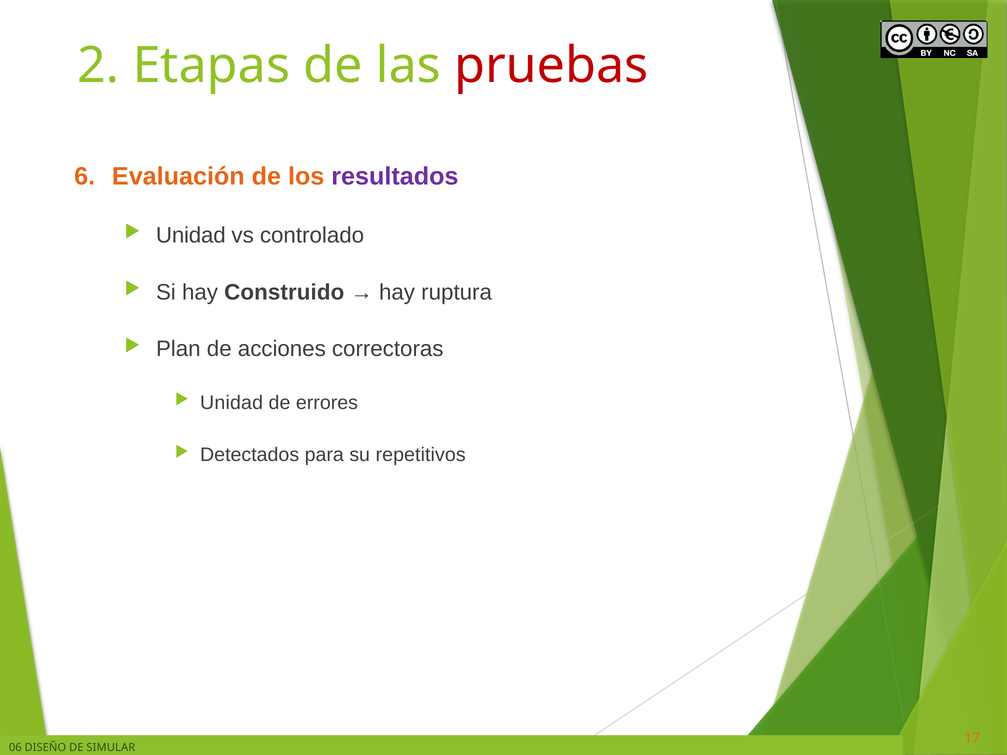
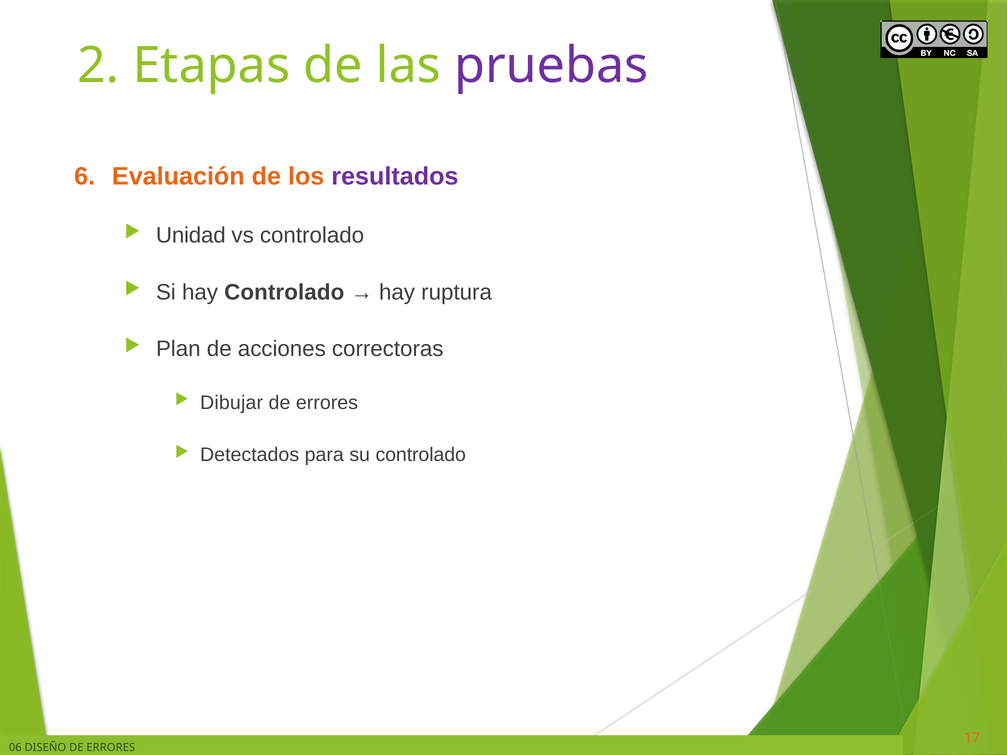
pruebas colour: red -> purple (551, 65)
hay Construido: Construido -> Controlado (284, 292)
Unidad: Unidad -> Dibujar (232, 403)
su repetitivos: repetitivos -> controlado (421, 455)
SIMULAR: SIMULAR -> ERRORES (111, 748)
